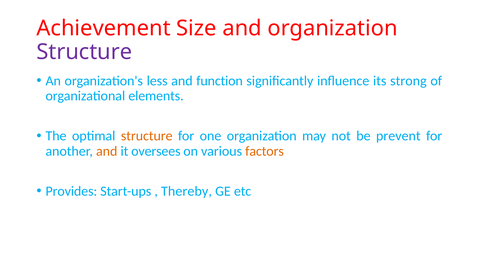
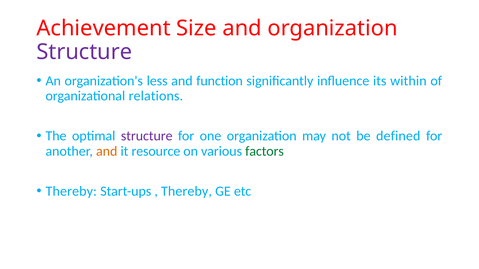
strong: strong -> within (408, 81)
elements: elements -> relations (156, 96)
structure colour: orange -> purple (147, 136)
prevent: prevent -> defined (398, 136)
oversees: oversees -> resource (156, 151)
factors colour: orange -> green (265, 151)
Provides: Provides -> Thereby (71, 192)
